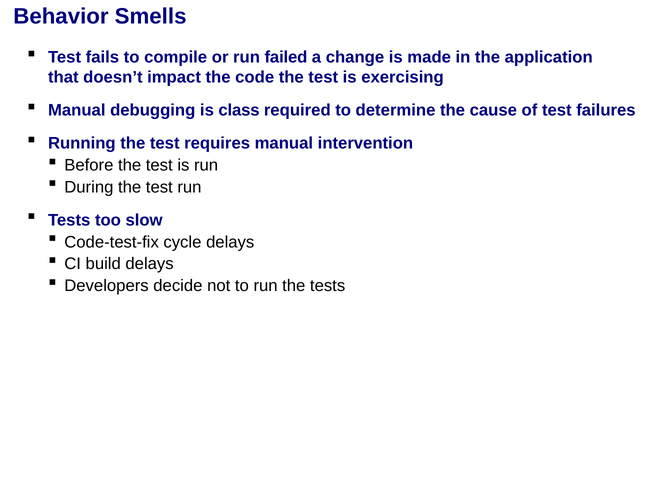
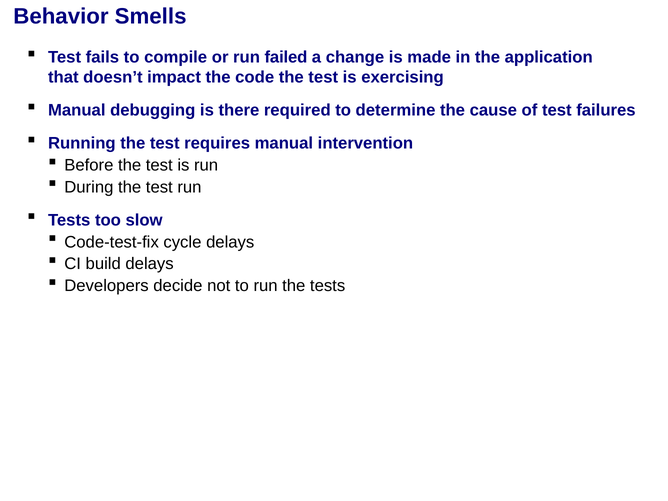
class: class -> there (239, 110)
